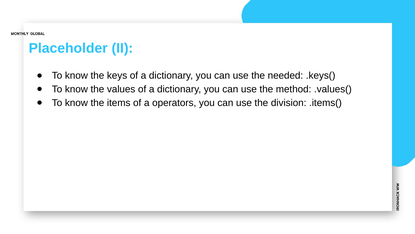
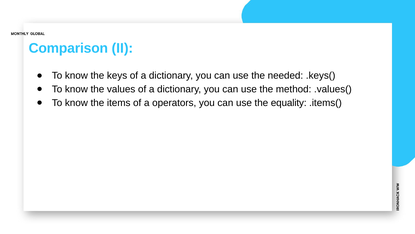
Placeholder: Placeholder -> Comparison (68, 48)
division: division -> equality (289, 103)
